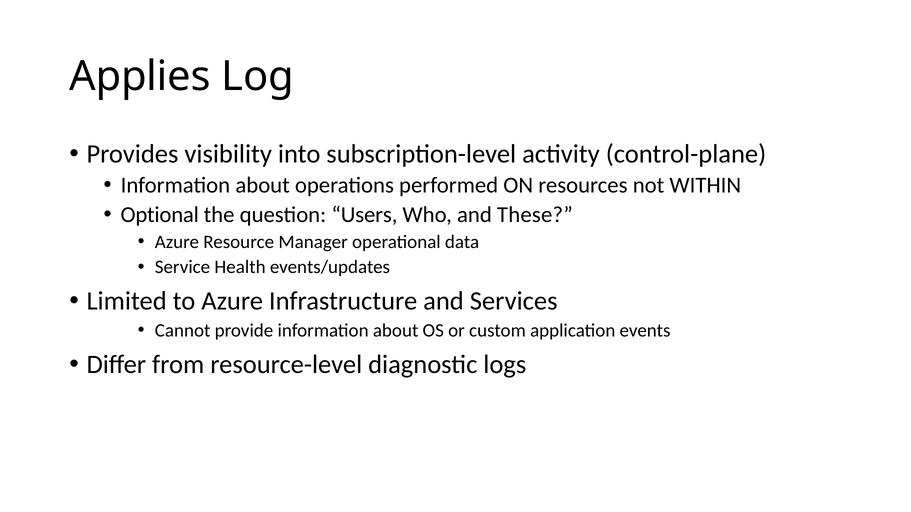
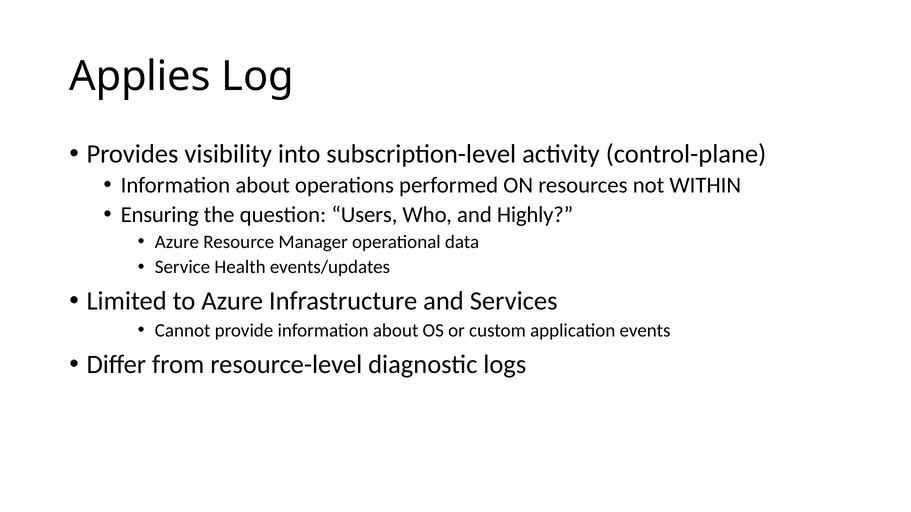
Optional: Optional -> Ensuring (160, 215)
These: These -> Highly (535, 215)
